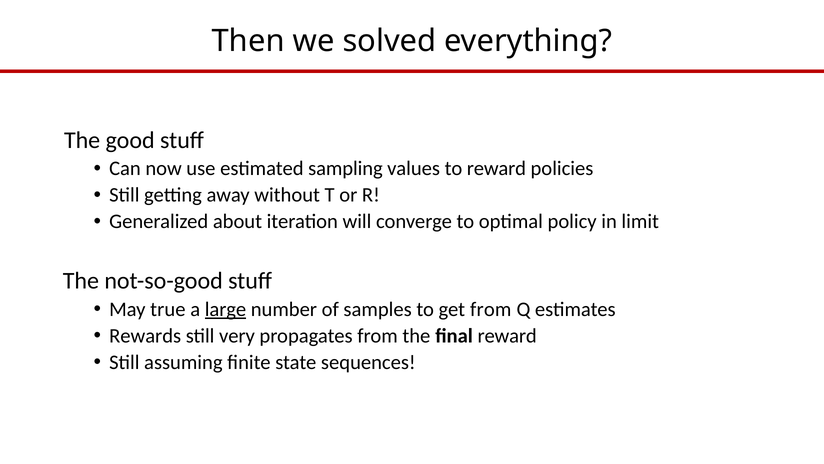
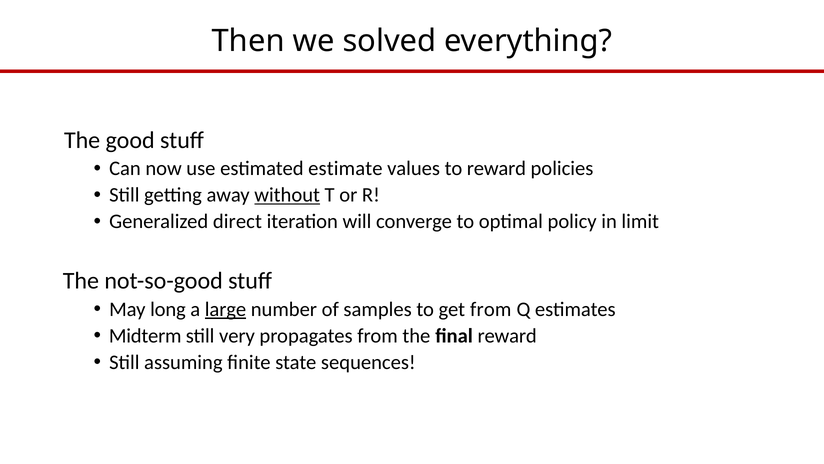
sampling: sampling -> estimate (345, 168)
without underline: none -> present (287, 195)
about: about -> direct (237, 221)
true: true -> long (168, 309)
Rewards: Rewards -> Midterm (145, 335)
